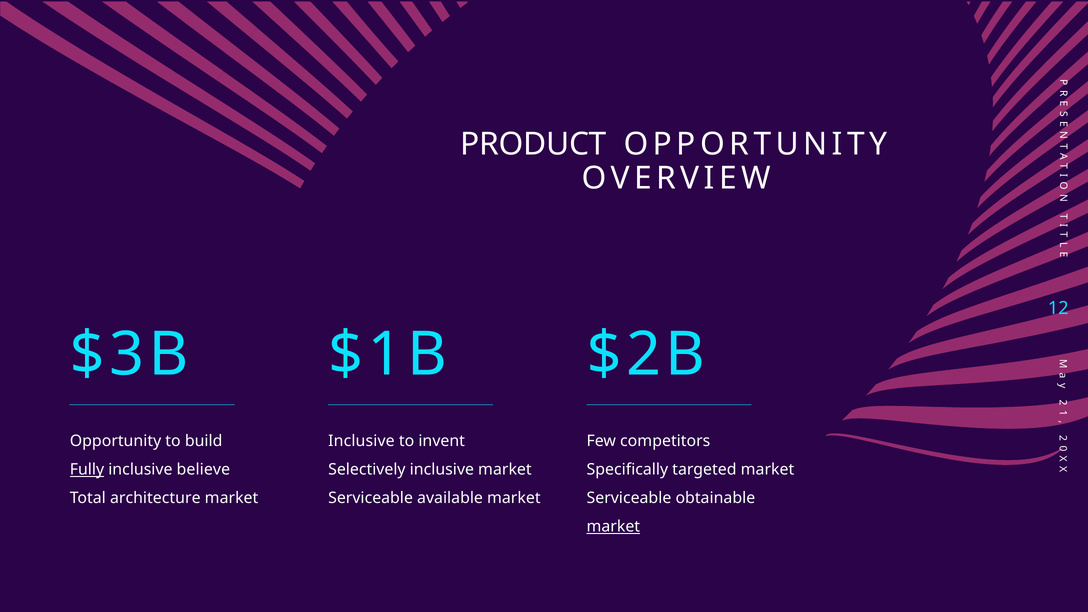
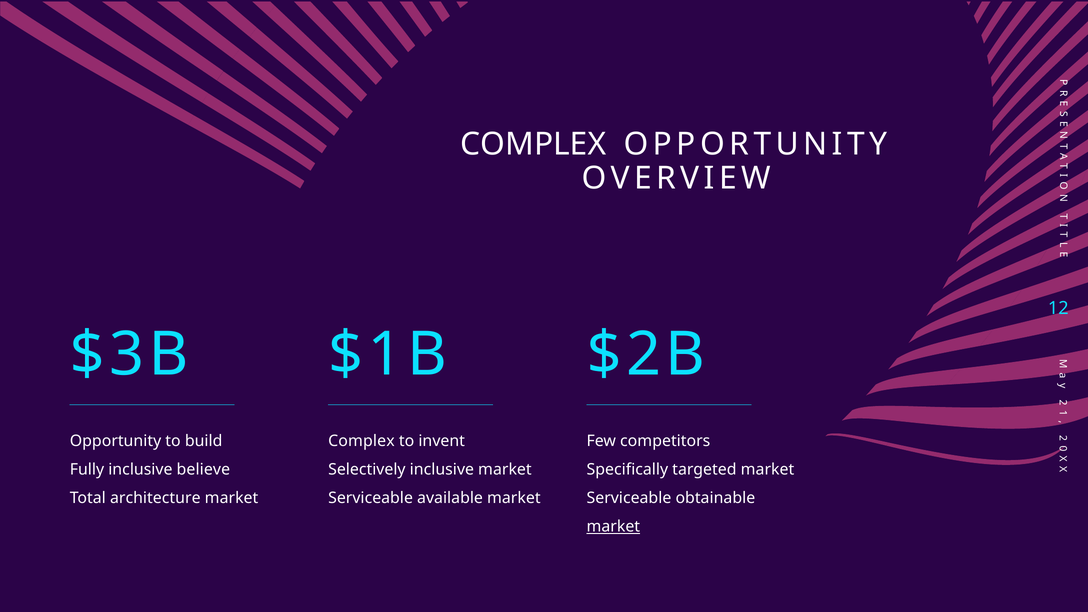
PRODUCT: PRODUCT -> COMPLEX (533, 144)
Inclusive: Inclusive -> Complex (361, 441)
Fully underline: present -> none (87, 470)
